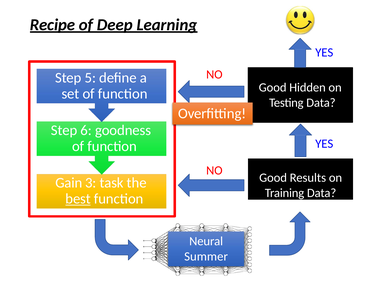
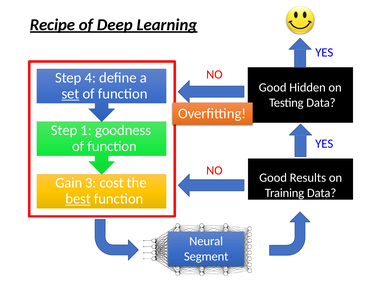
5: 5 -> 4 (90, 78)
set underline: none -> present (70, 94)
6: 6 -> 1 (86, 130)
task: task -> cost (112, 182)
Summer: Summer -> Segment (206, 256)
